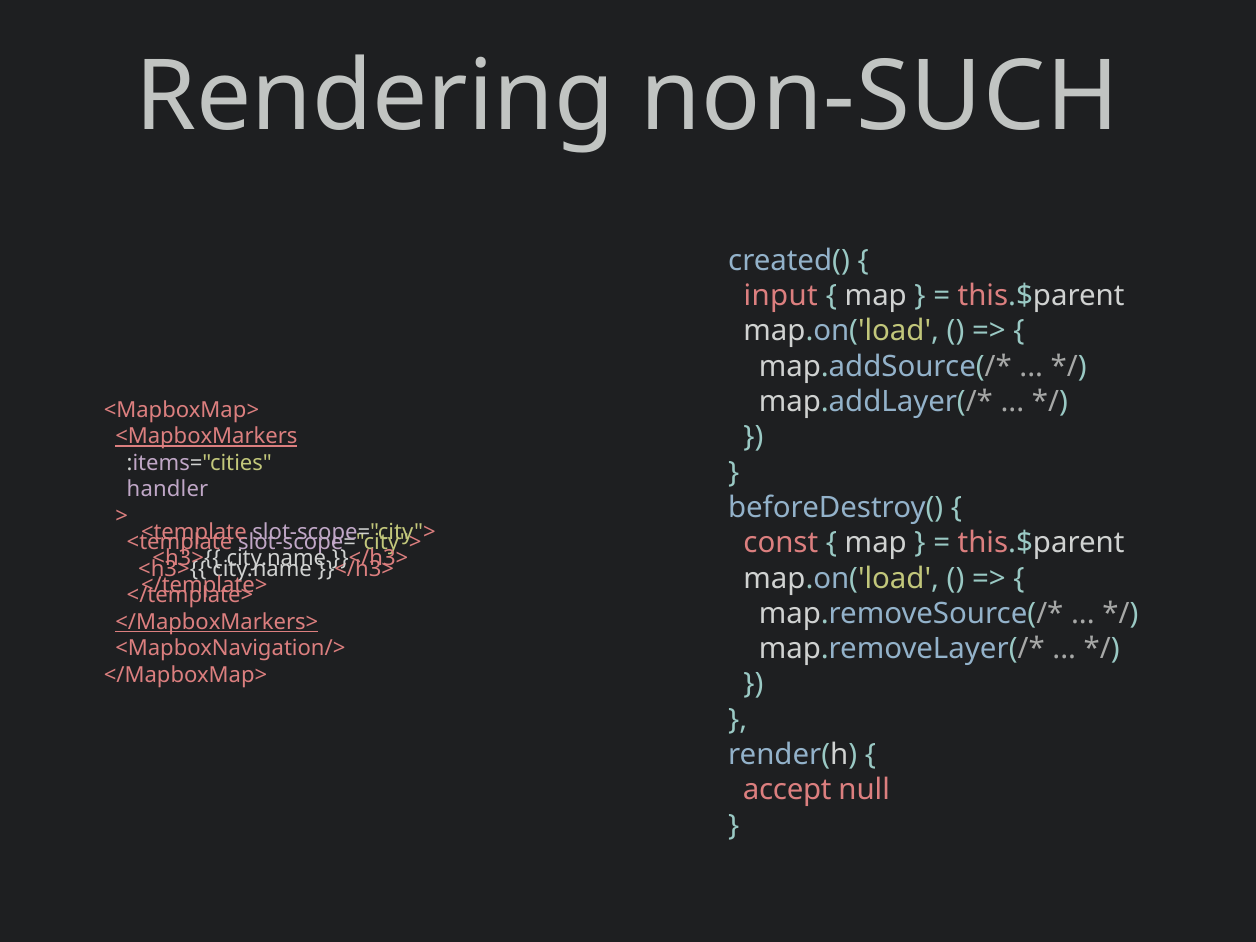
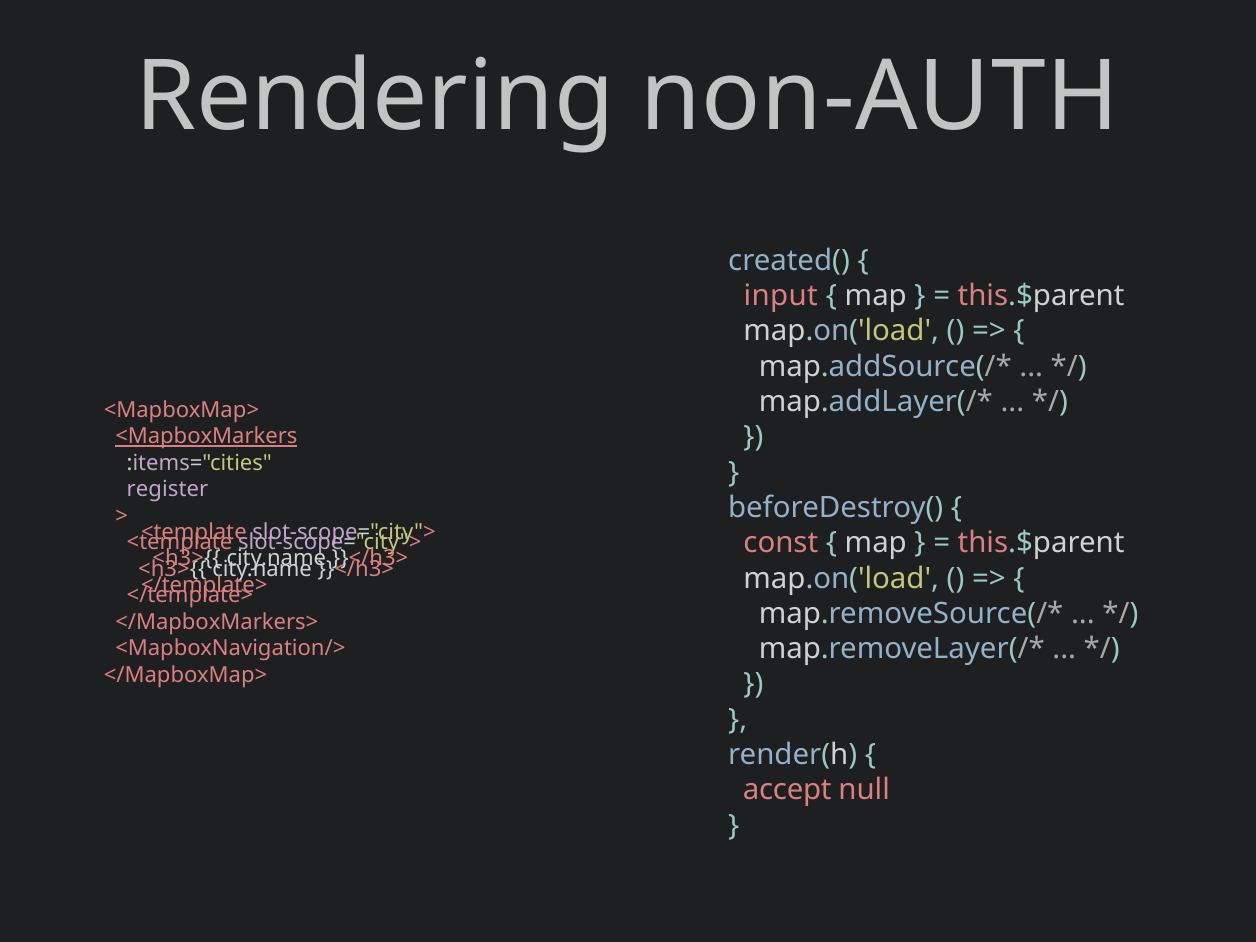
non-SUCH: non-SUCH -> non-AUTH (880, 97)
handler: handler -> register (168, 489)
</MapboxMarkers> underline: present -> none (217, 622)
